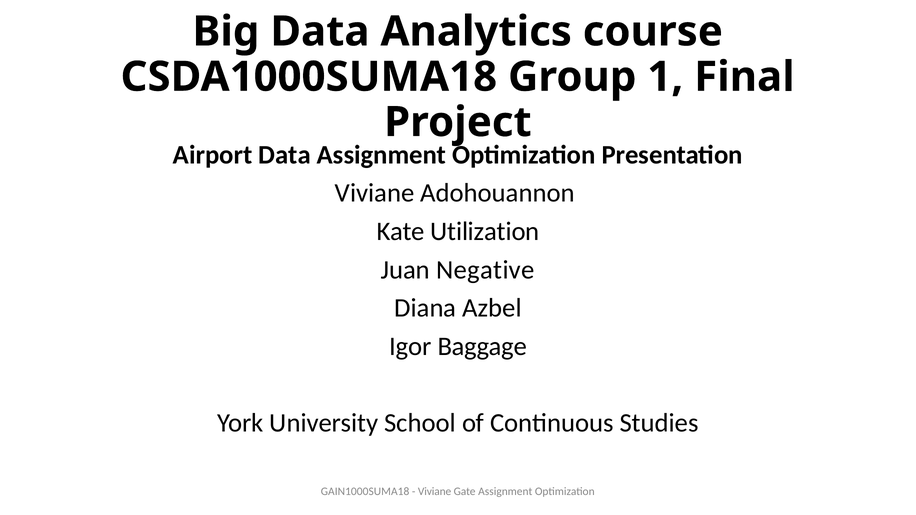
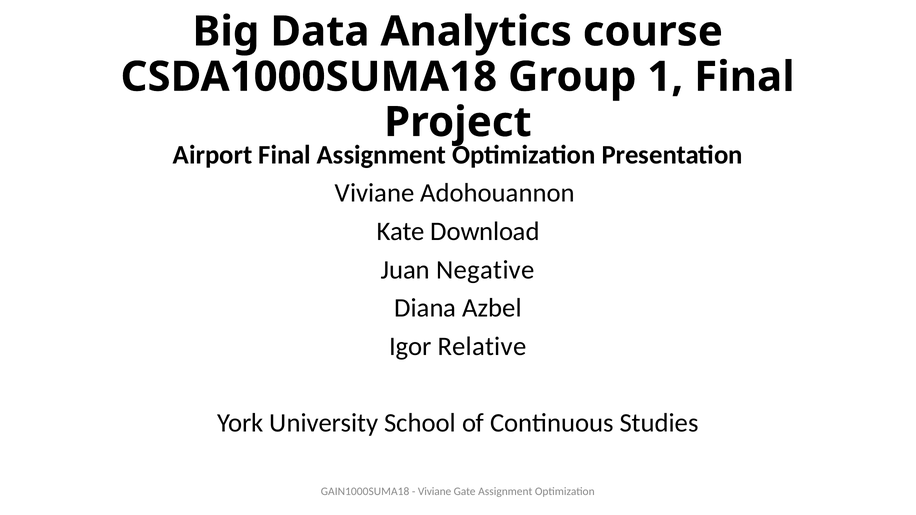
Airport Data: Data -> Final (285, 155)
Utilization: Utilization -> Download (485, 232)
Baggage: Baggage -> Relative (482, 347)
